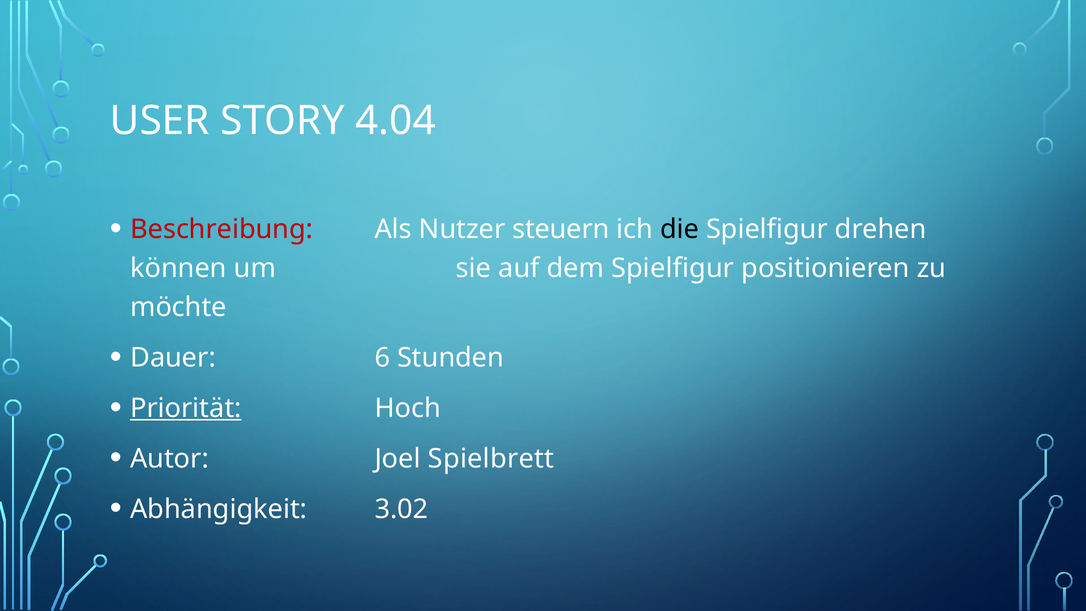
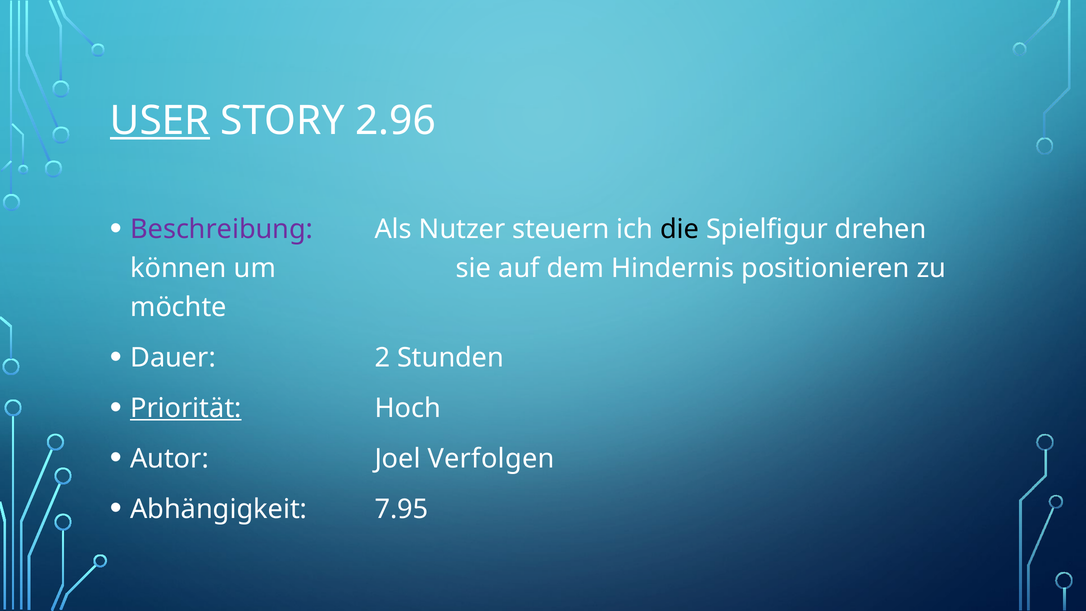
USER underline: none -> present (160, 121)
4.04: 4.04 -> 2.96 (396, 121)
Beschreibung colour: red -> purple (222, 229)
dem Spielfigur: Spielfigur -> Hindernis (673, 268)
6: 6 -> 2 (382, 358)
Spielbrett: Spielbrett -> Verfolgen (491, 459)
3.02: 3.02 -> 7.95 (401, 509)
